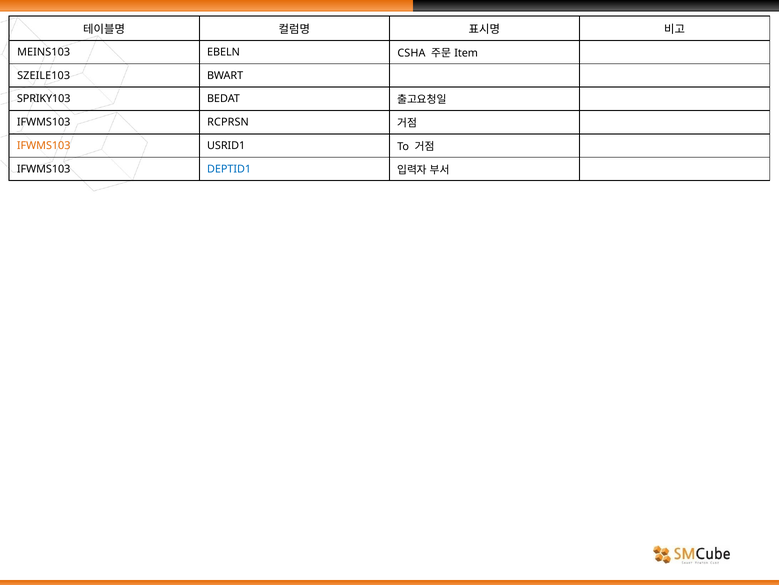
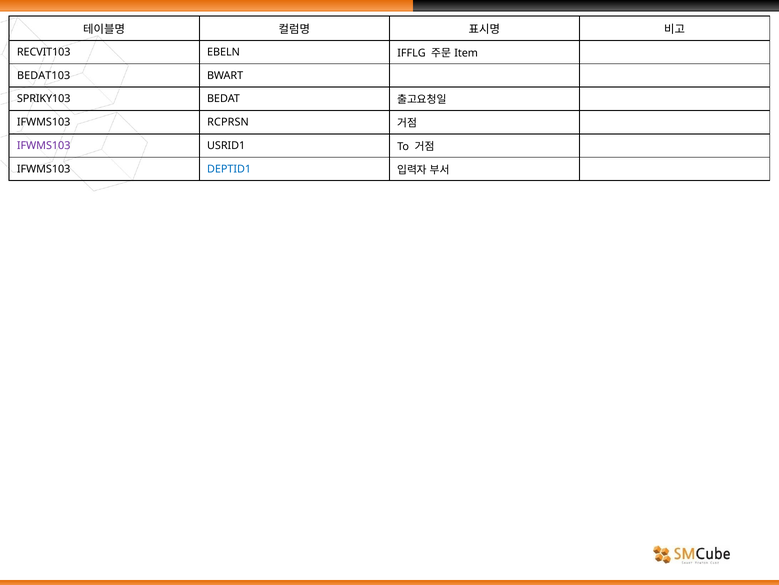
MEINS103: MEINS103 -> RECVIT103 (44, 52)
CSHA: CSHA -> IFFLG (411, 53)
SZEILE103: SZEILE103 -> BEDAT103 (44, 76)
IFWMS103 colour: orange -> purple (44, 146)
